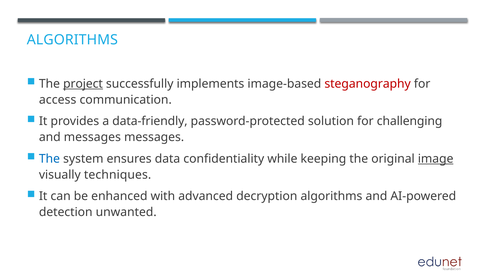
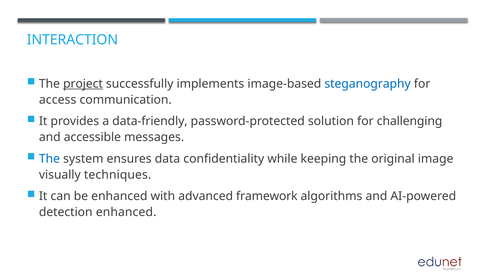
ALGORITHMS: ALGORITHMS -> INTERACTION (72, 40)
steganography colour: red -> blue (368, 84)
and messages: messages -> accessible (92, 137)
image underline: present -> none (436, 159)
decryption: decryption -> framework (267, 196)
detection unwanted: unwanted -> enhanced (126, 212)
